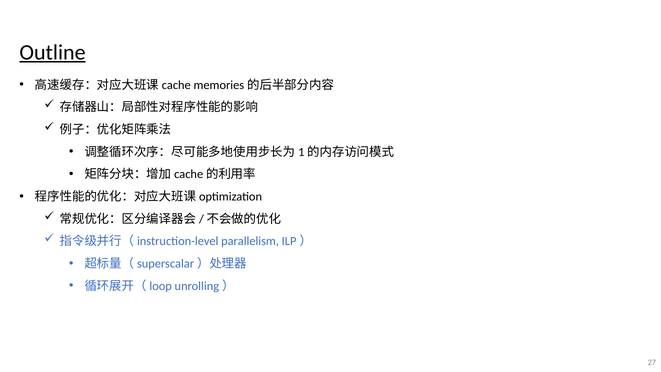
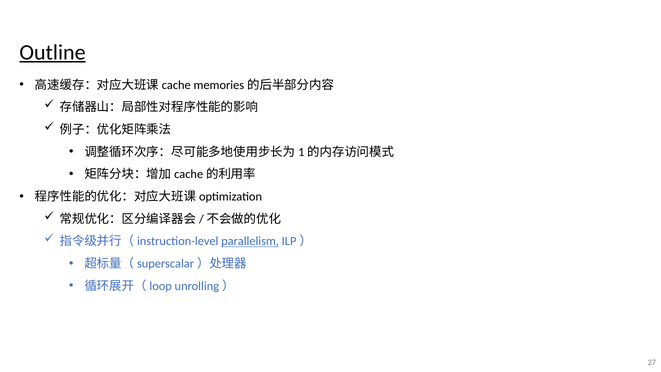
parallelism underline: none -> present (250, 241)
